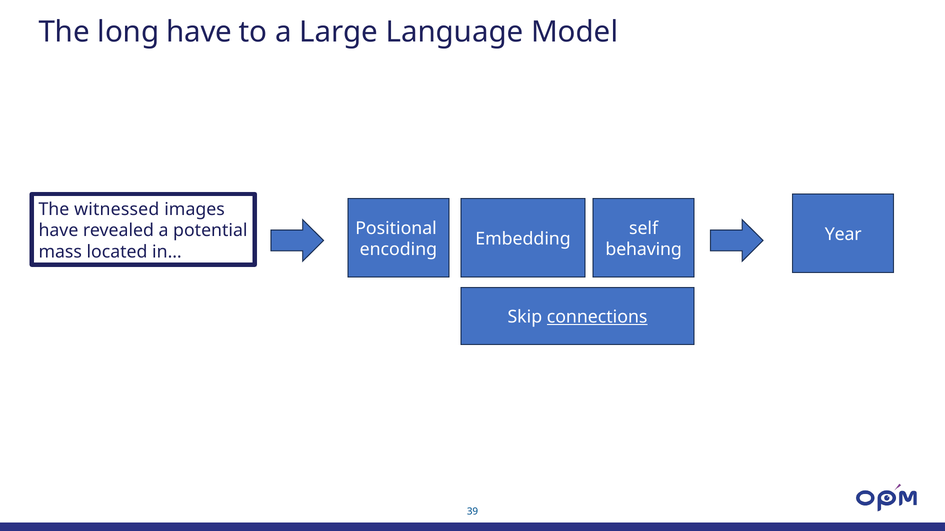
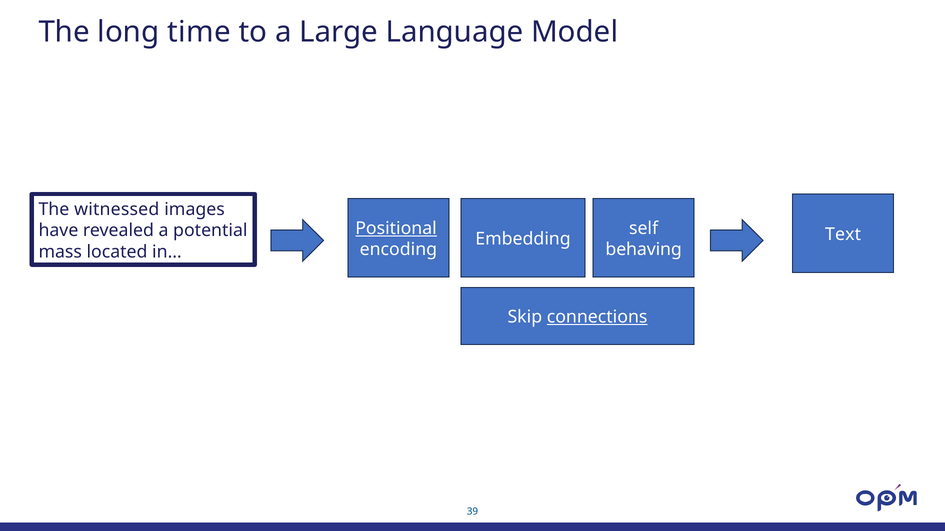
long have: have -> time (199, 32)
Positional underline: none -> present (396, 228)
Year: Year -> Text (843, 235)
